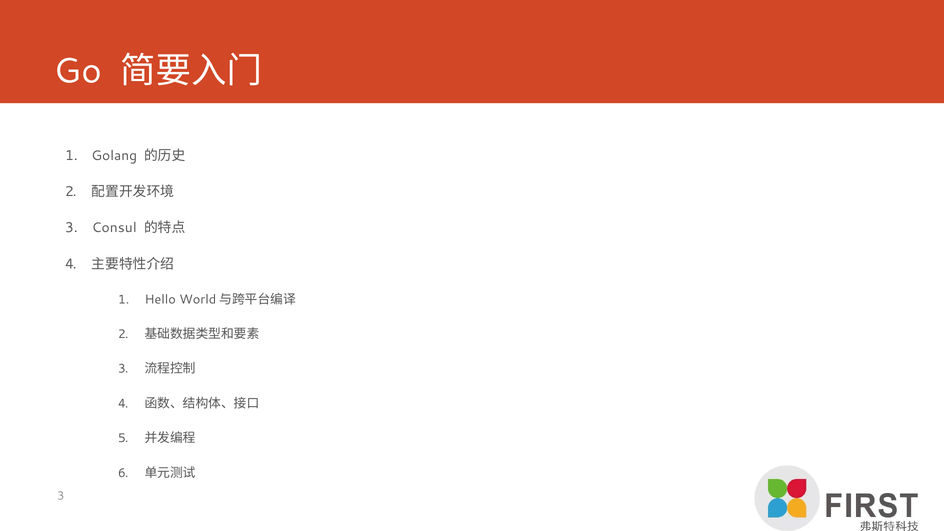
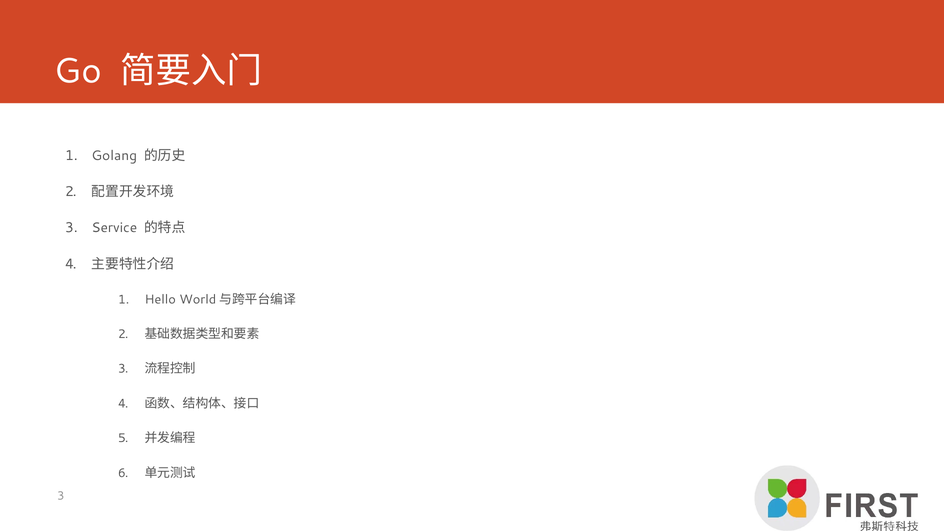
Consul: Consul -> Service (114, 228)
